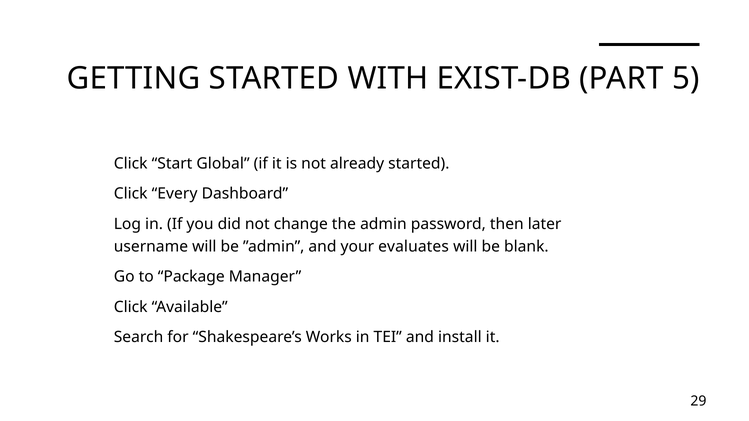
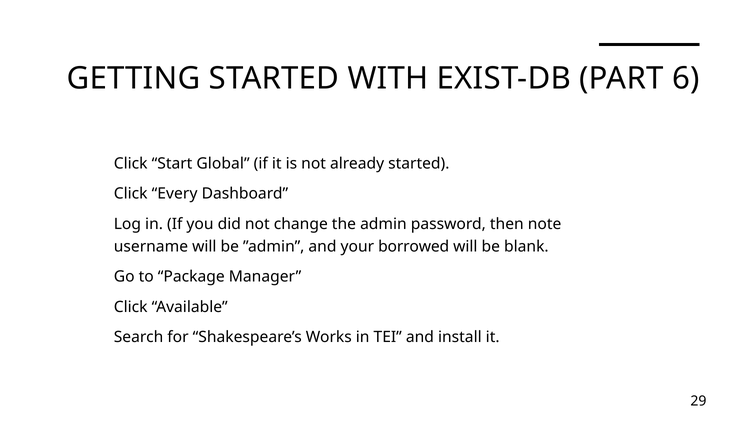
5: 5 -> 6 (686, 78)
later: later -> note (545, 224)
evaluates: evaluates -> borrowed (414, 247)
